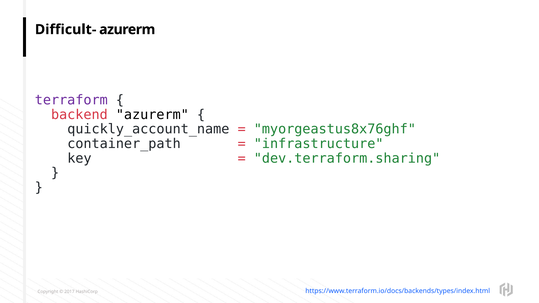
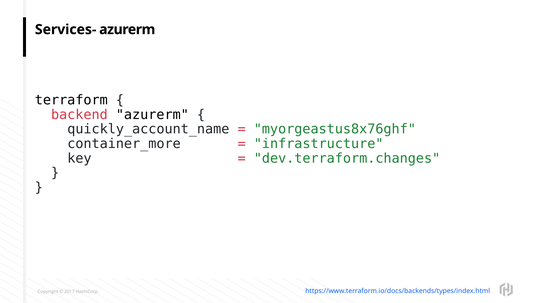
Difficult-: Difficult- -> Services- (66, 30)
terraform colour: purple -> black (71, 100)
container_path: container_path -> container_more (124, 144)
dev.terraform.sharing: dev.terraform.sharing -> dev.terraform.changes (347, 158)
